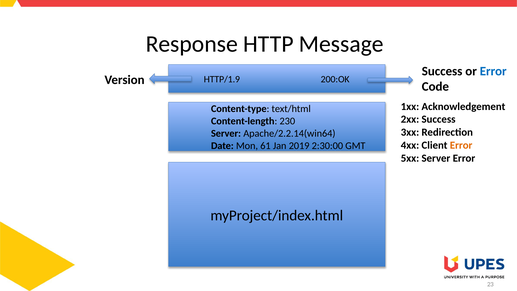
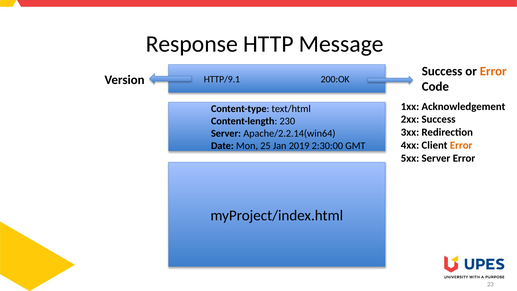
Error colour: blue -> orange (493, 71)
HTTP/1.9: HTTP/1.9 -> HTTP/9.1 (222, 79)
61: 61 -> 25 (265, 146)
